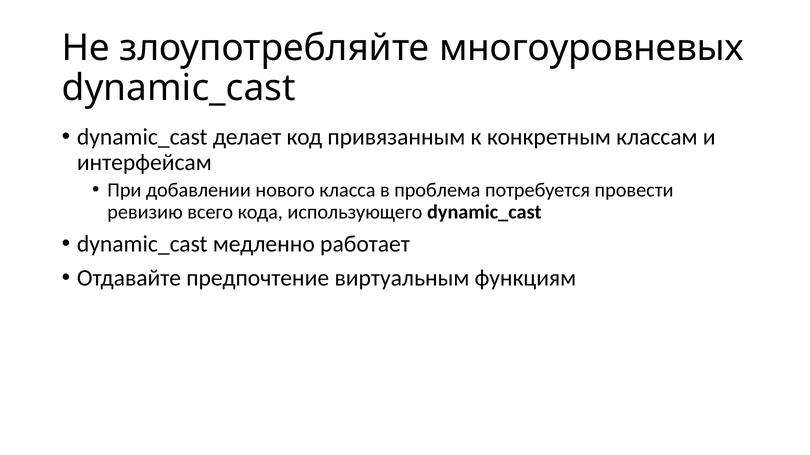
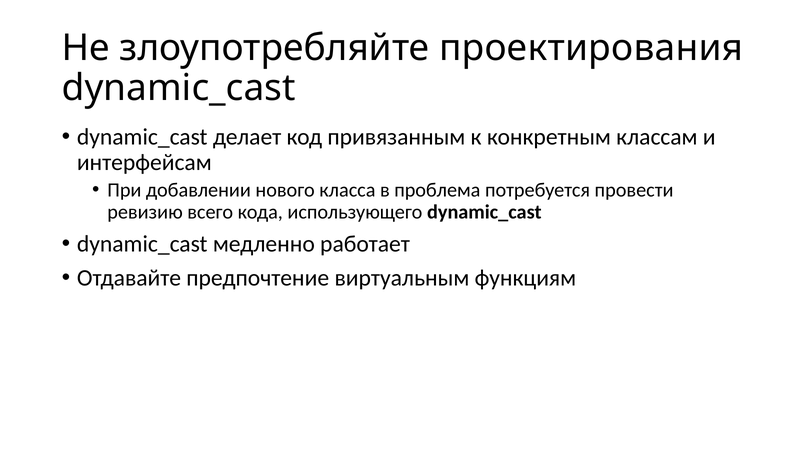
многоуровневых: многоуровневых -> проектирования (591, 48)
